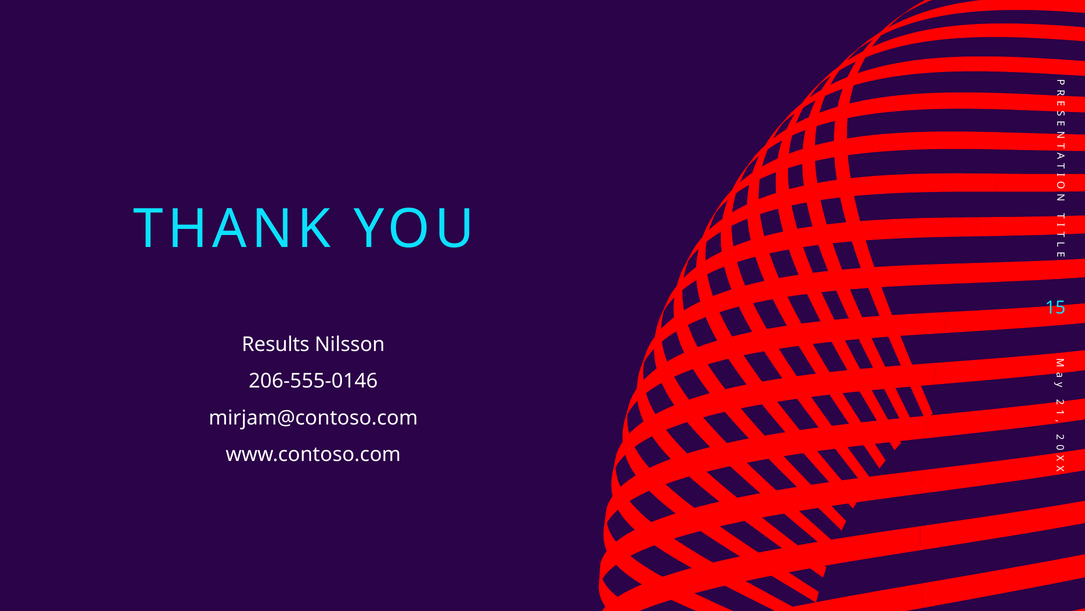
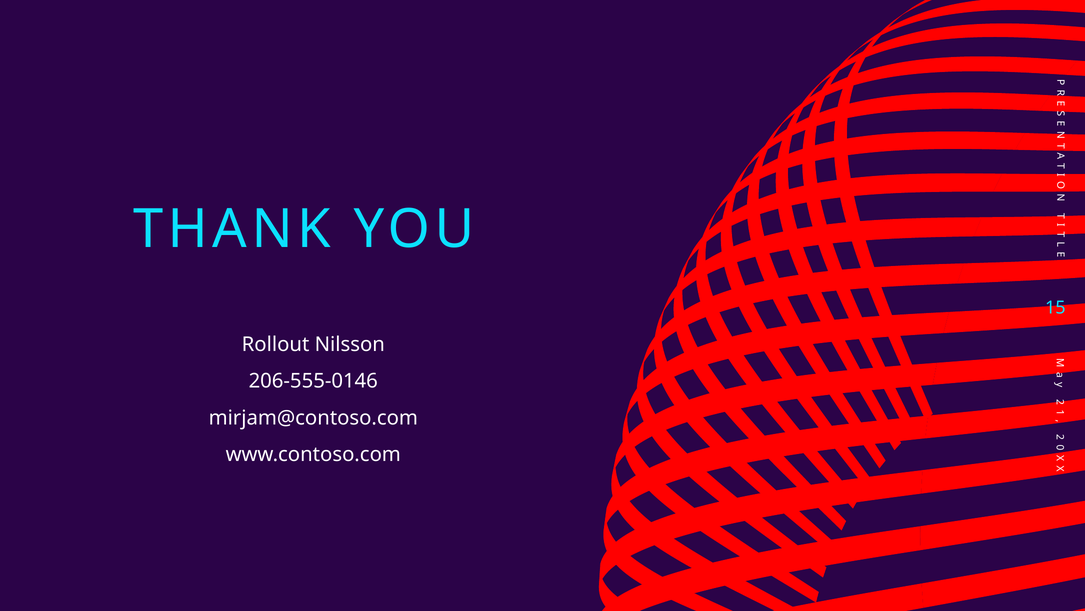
Results: Results -> Rollout (276, 344)
